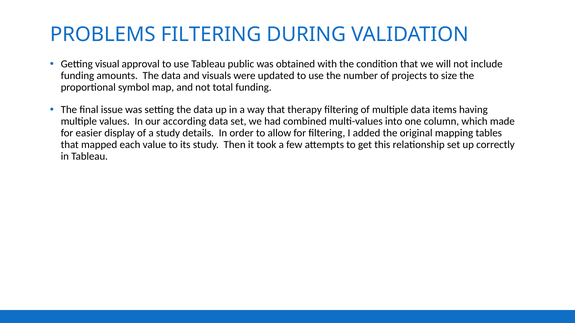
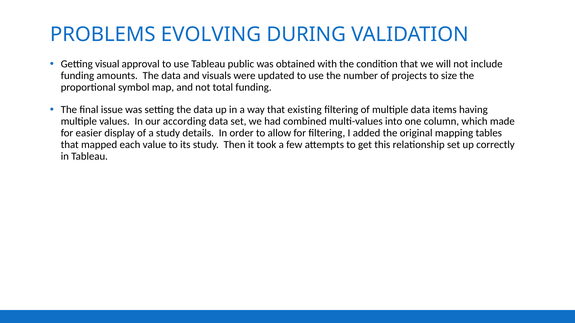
PROBLEMS FILTERING: FILTERING -> EVOLVING (211, 35)
therapy: therapy -> existing (305, 110)
